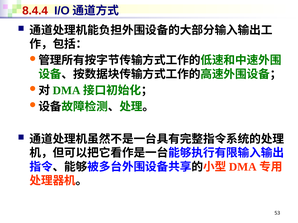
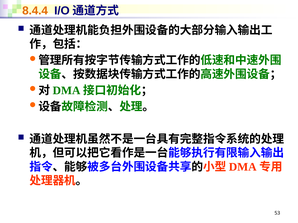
8.4.4 colour: red -> orange (35, 11)
